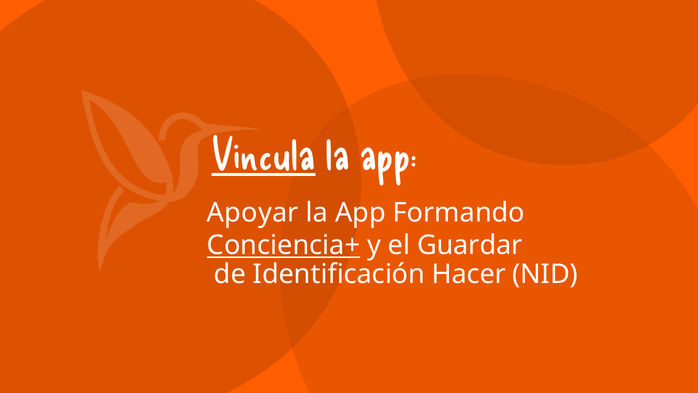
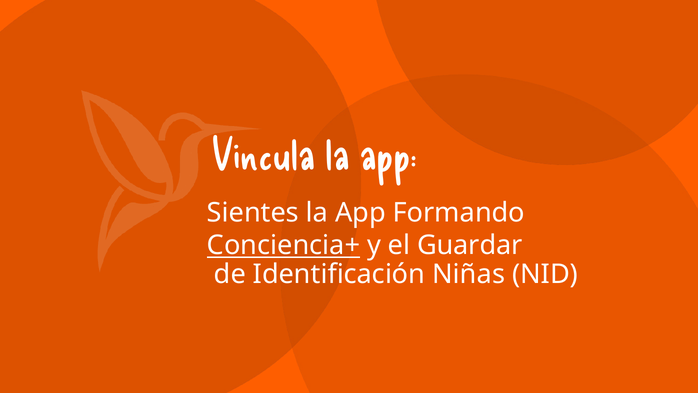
Vincula underline: present -> none (263, 156)
Apoyar: Apoyar -> Sientes (253, 213)
Hacer: Hacer -> Niñas (469, 274)
